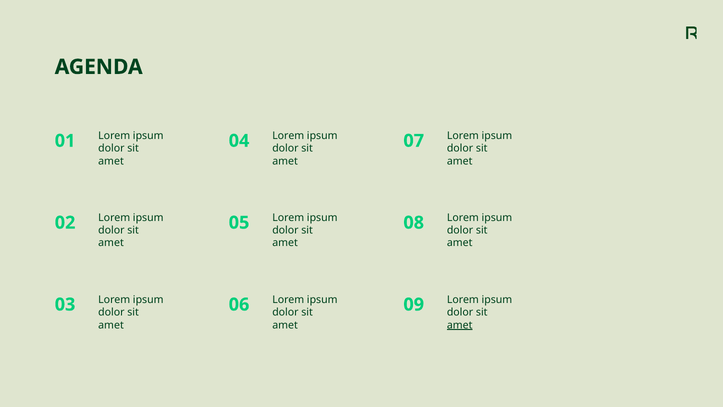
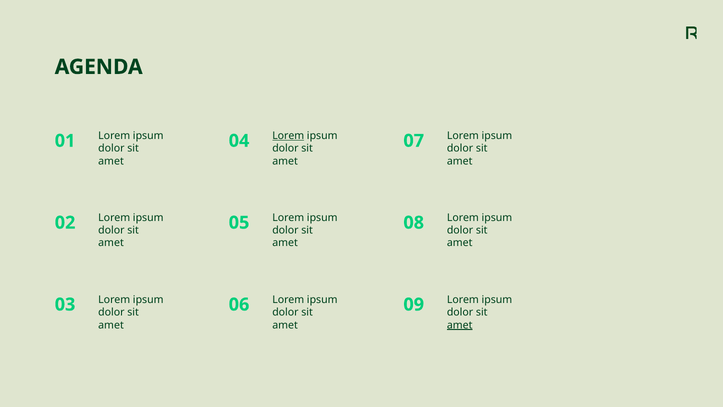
Lorem underline: none -> present (288, 136)
